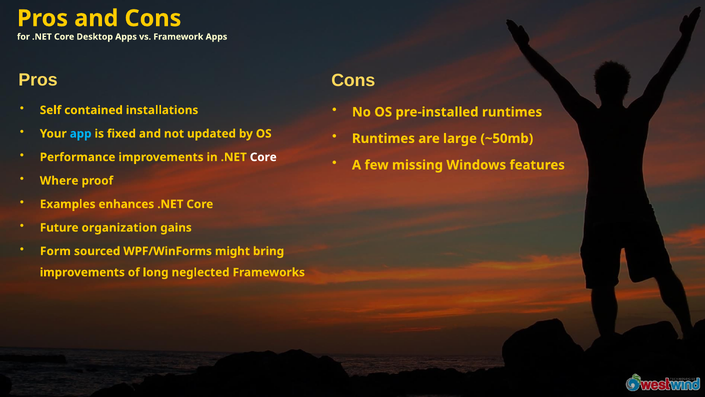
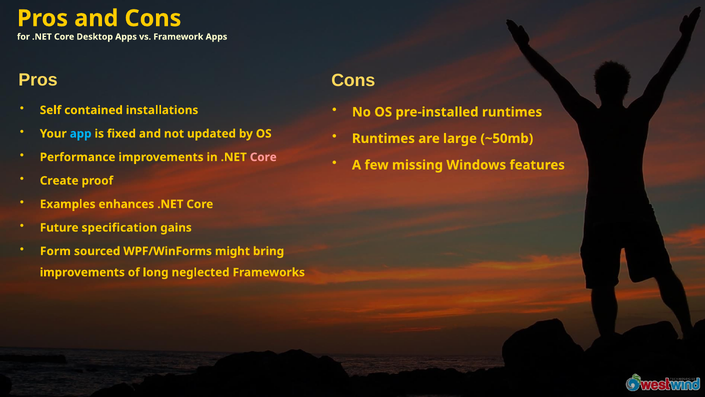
Core colour: white -> pink (263, 157)
Where: Where -> Create (59, 181)
organization: organization -> specification (119, 227)
